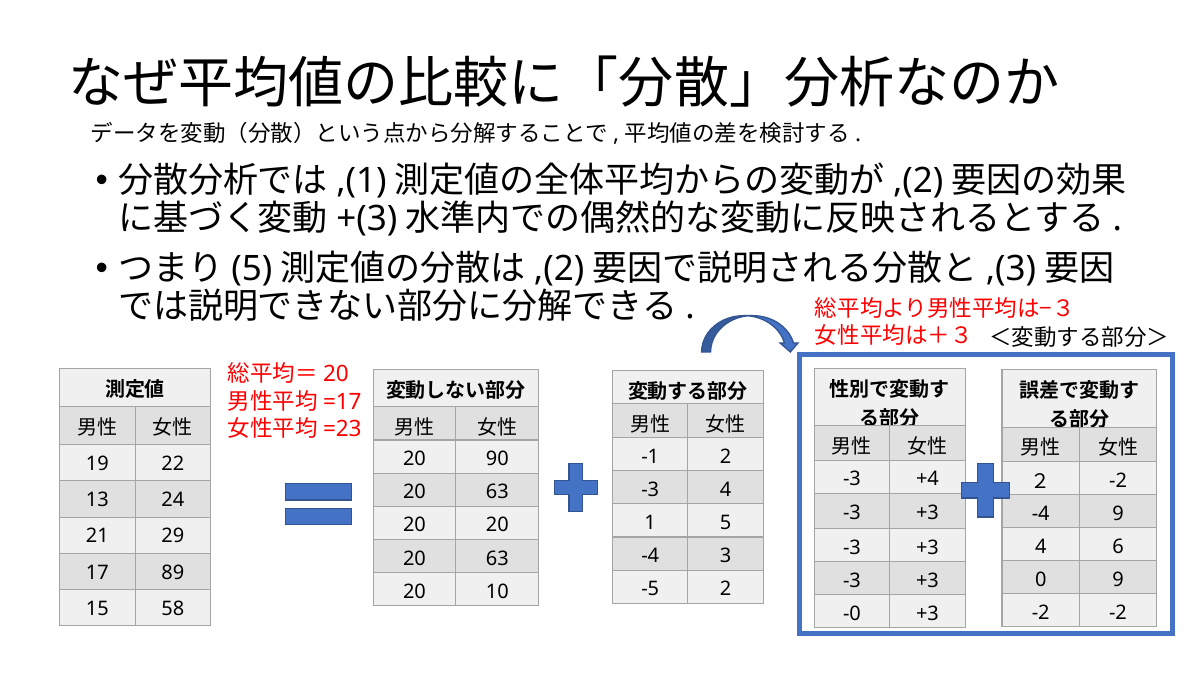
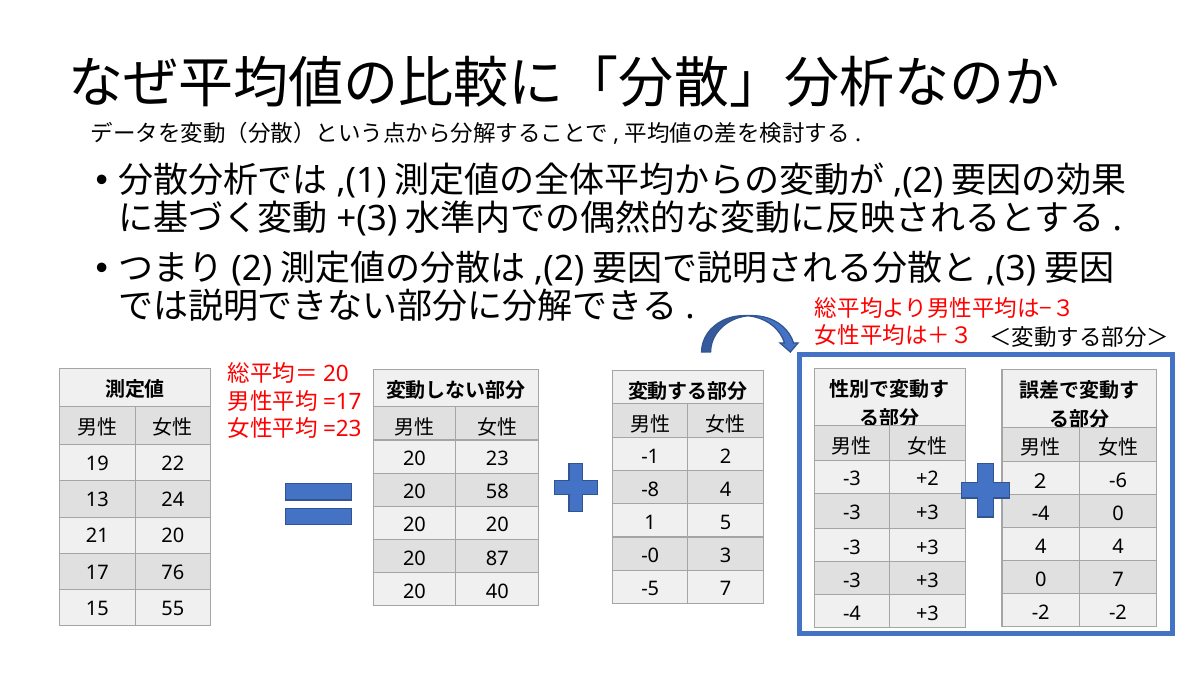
5: 5 -> 2 (252, 269)
90: 90 -> 23 (497, 459)
+4: +4 -> +2 (927, 479)
２ -2: -2 -> -6 (1118, 480)
-3: -3 -> -8 (650, 490)
63: 63 -> 58 (497, 492)
-4 9: 9 -> 0 (1118, 513)
21 29: 29 -> 20 (173, 536)
4 6: 6 -> 4 (1118, 546)
-4: -4 -> -0 (650, 556)
63: 63 -> 87 (497, 558)
89: 89 -> 76 (173, 572)
0 9: 9 -> 7 (1118, 579)
-5 2: 2 -> 7 (726, 589)
10: 10 -> 40 (497, 591)
58: 58 -> 55 (173, 608)
-0: -0 -> -4 (852, 613)
